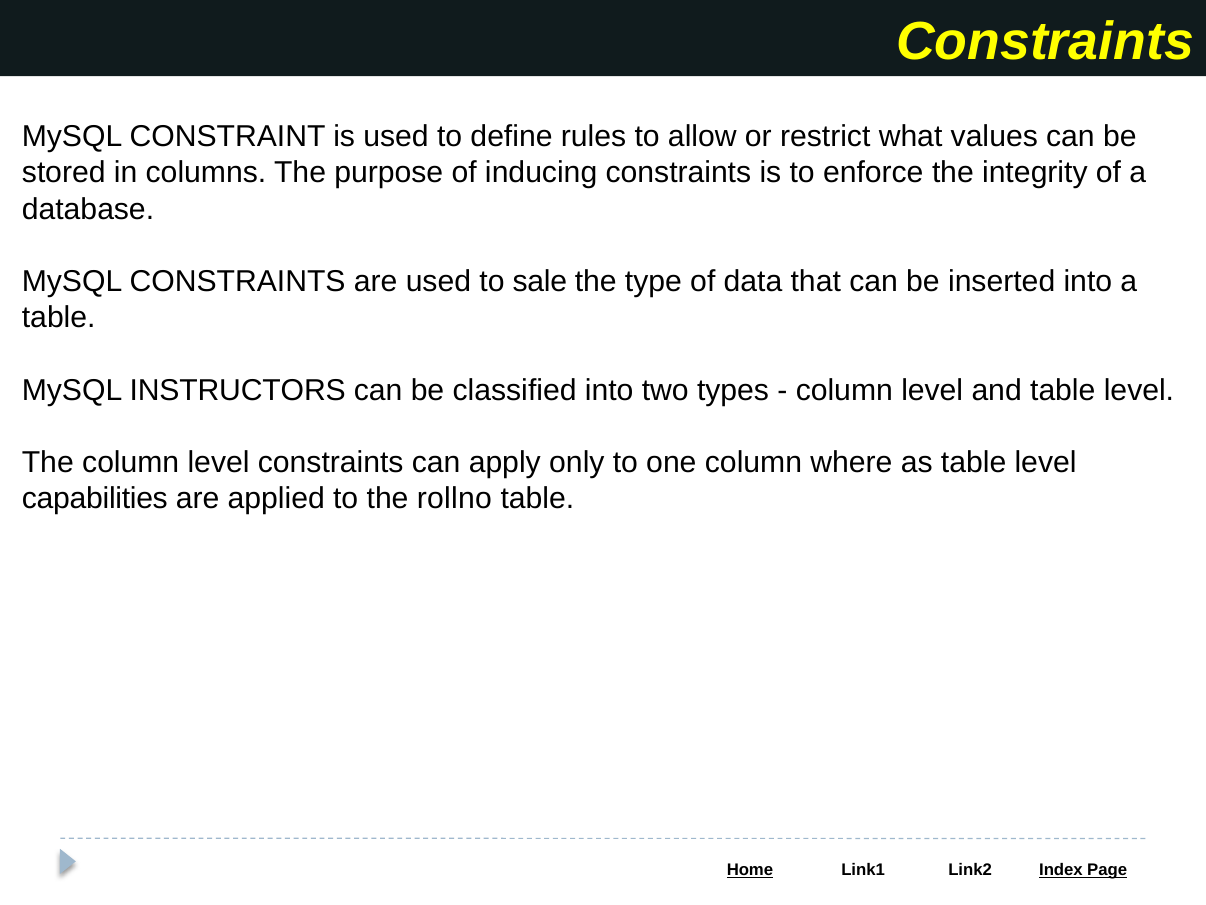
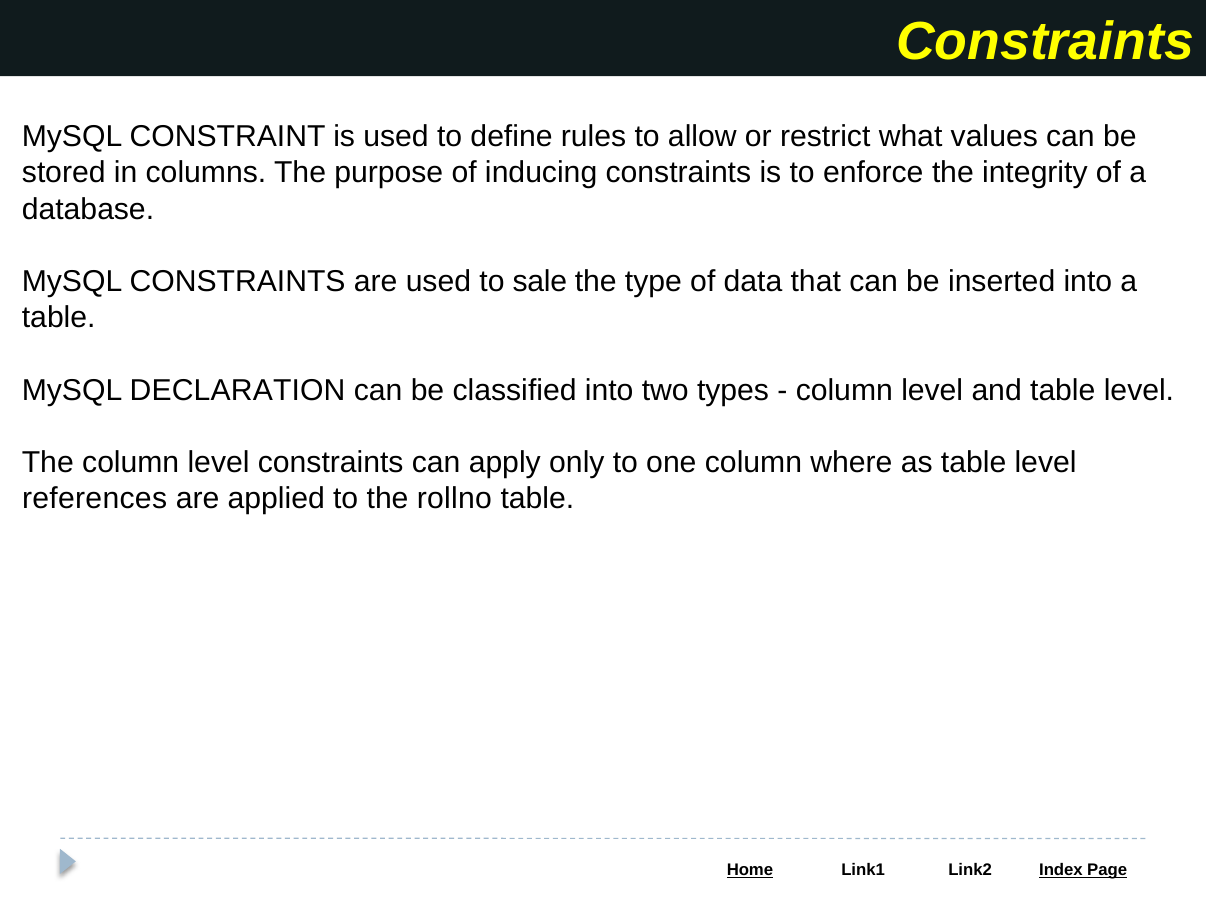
INSTRUCTORS: INSTRUCTORS -> DECLARATION (238, 390)
capabilities: capabilities -> references (95, 498)
